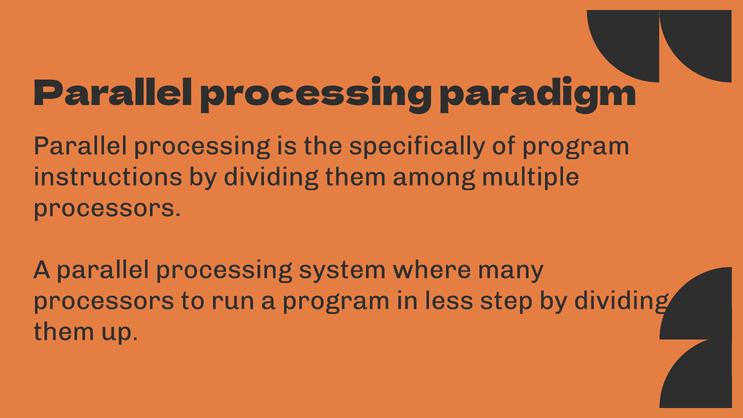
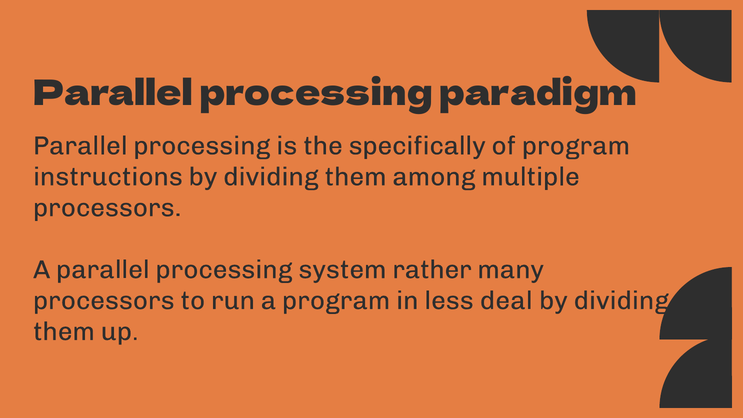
where: where -> rather (432, 270)
step: step -> deal (506, 301)
